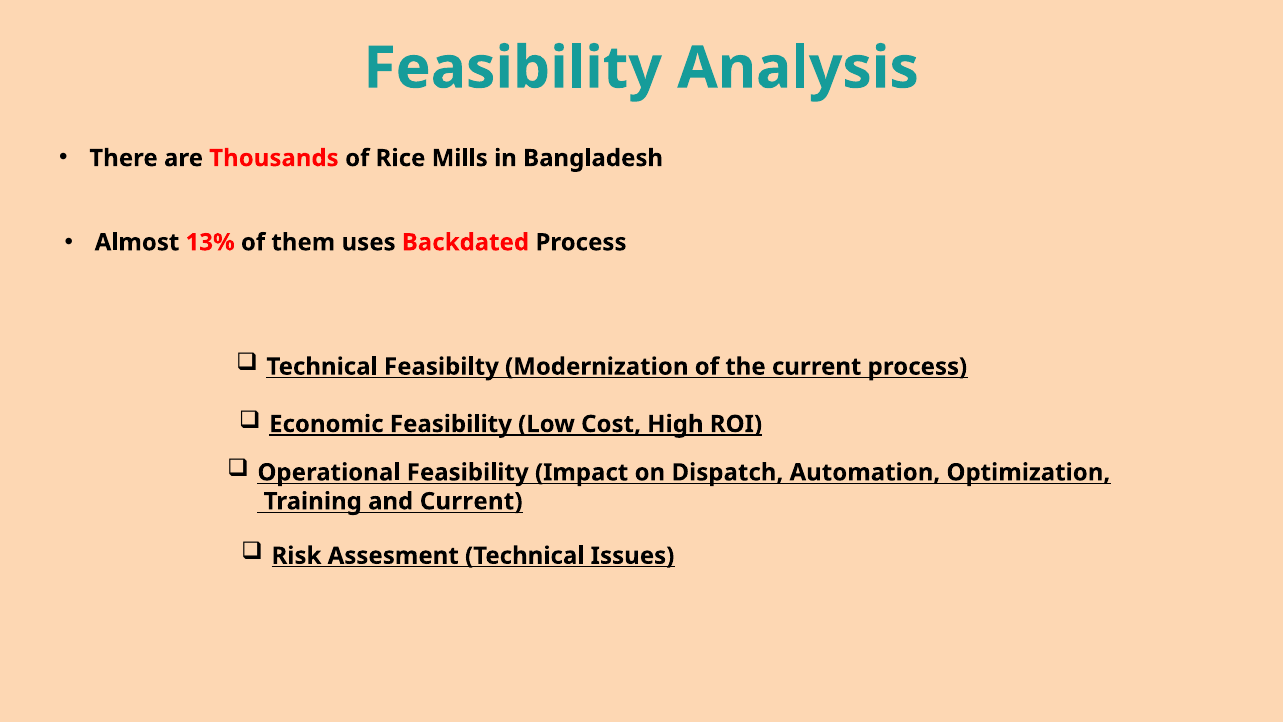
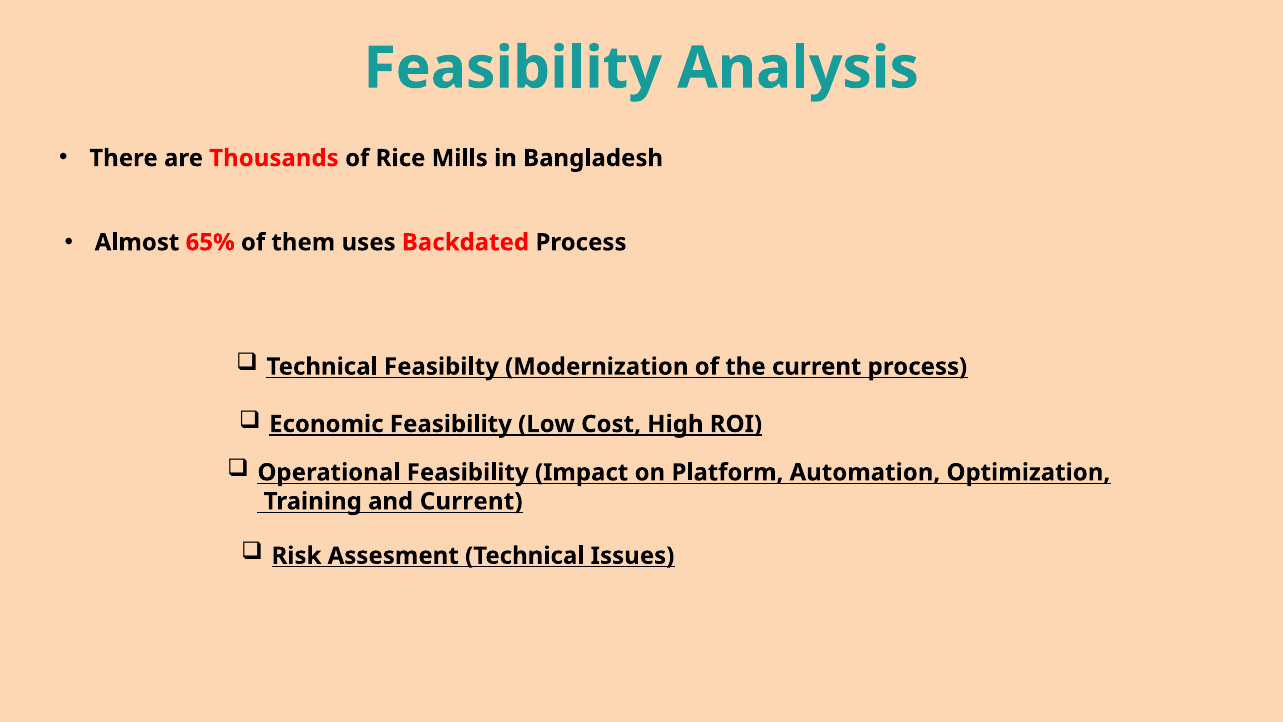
13%: 13% -> 65% (210, 242)
Dispatch: Dispatch -> Platform (727, 472)
